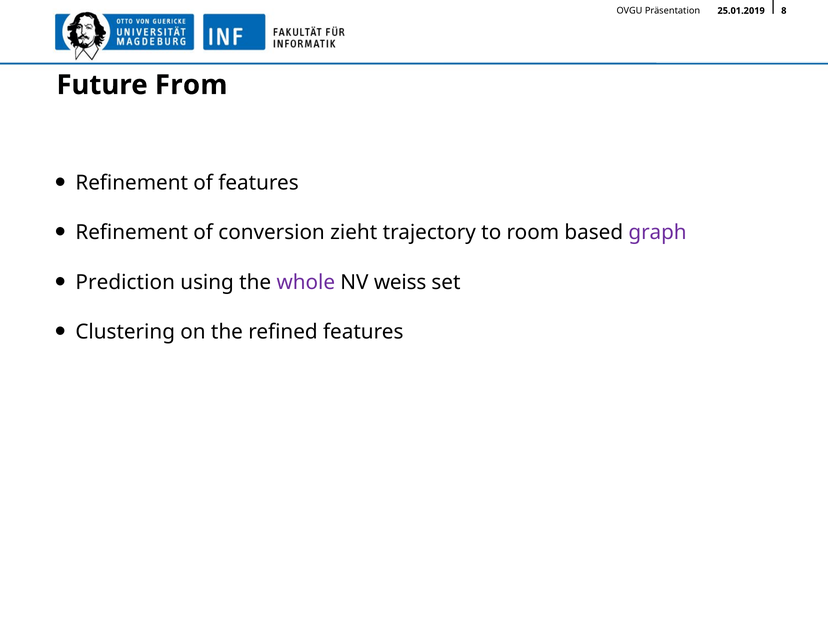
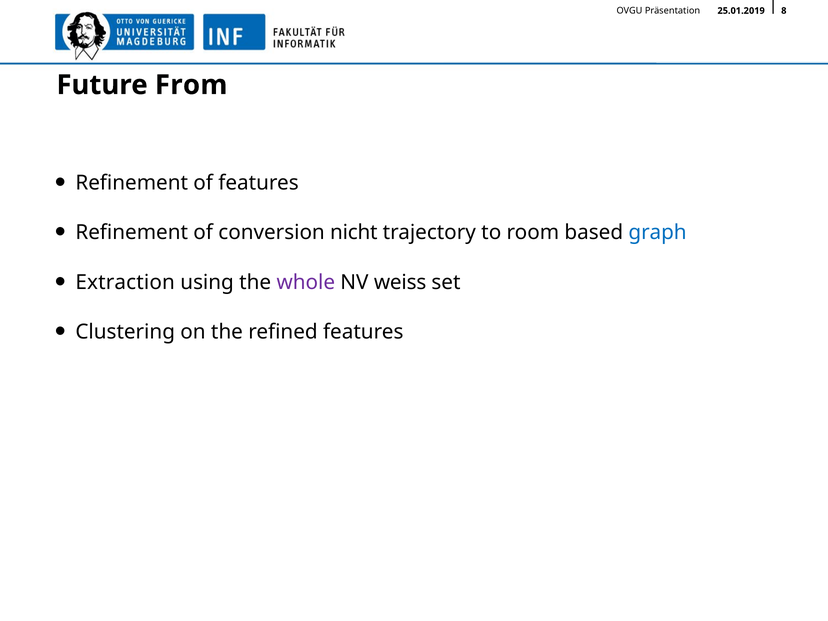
zieht: zieht -> nicht (354, 233)
graph colour: purple -> blue (658, 233)
Prediction: Prediction -> Extraction (125, 282)
